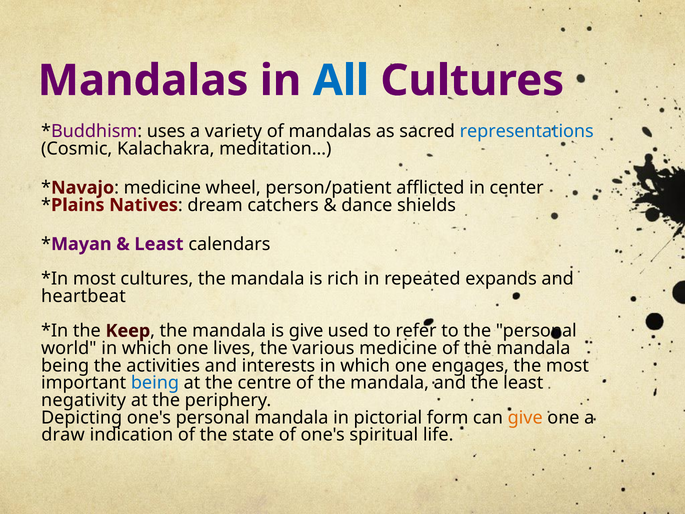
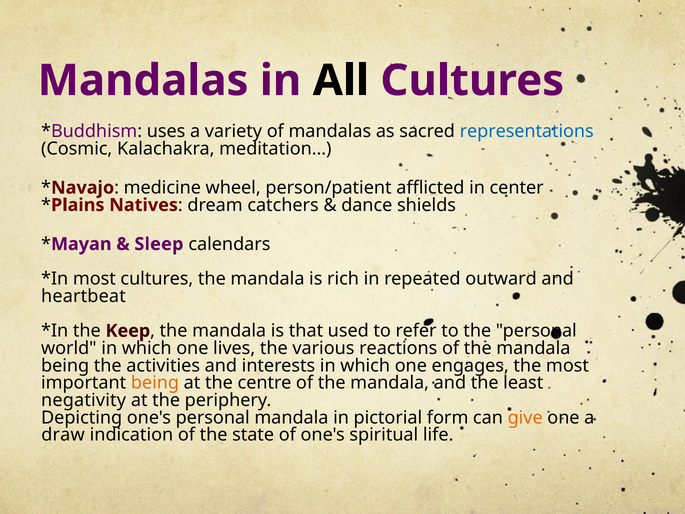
All colour: blue -> black (341, 81)
Least: Least -> Sleep (159, 244)
expands: expands -> outward (501, 279)
is give: give -> that (306, 331)
various medicine: medicine -> reactions (398, 348)
being colour: blue -> orange (155, 383)
